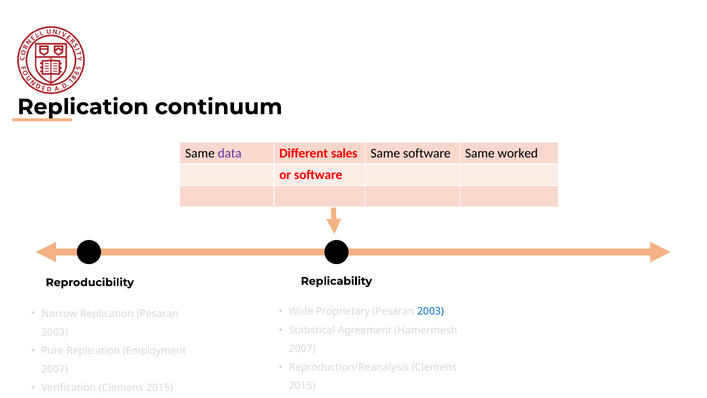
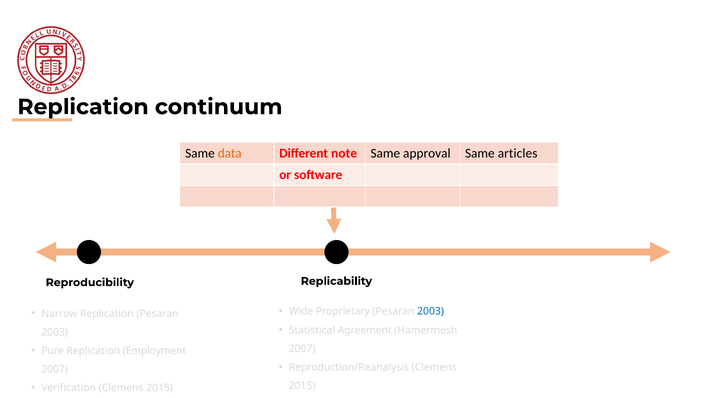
data colour: purple -> orange (230, 153)
sales: sales -> note (344, 153)
Same software: software -> approval (427, 153)
worked: worked -> articles (518, 153)
